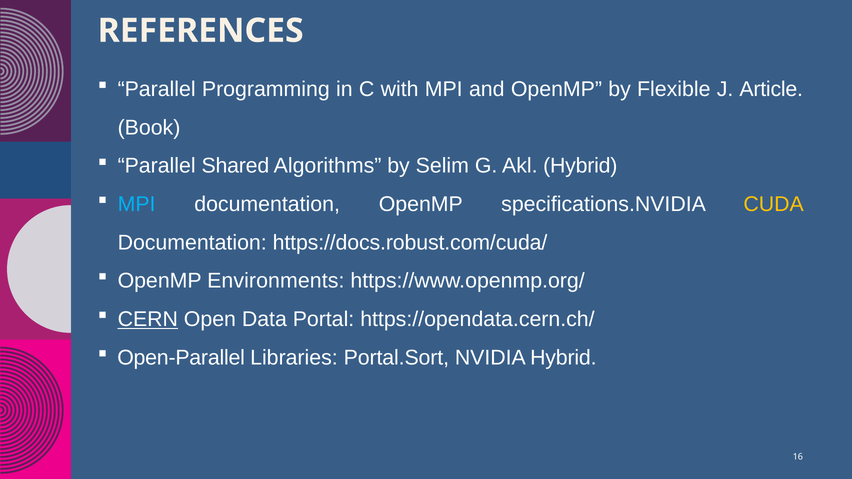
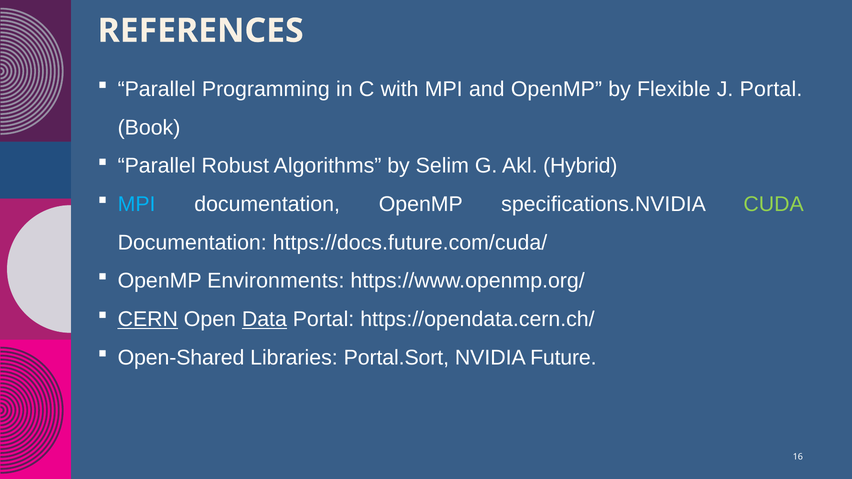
J Article: Article -> Portal (771, 89)
Shared: Shared -> Robust (235, 166)
CUDA colour: yellow -> light green (774, 204)
https://docs.robust.com/cuda/: https://docs.robust.com/cuda/ -> https://docs.future.com/cuda/ (410, 243)
Data underline: none -> present (264, 319)
Open-Parallel: Open-Parallel -> Open-Shared (181, 358)
NVIDIA Hybrid: Hybrid -> Future (563, 358)
